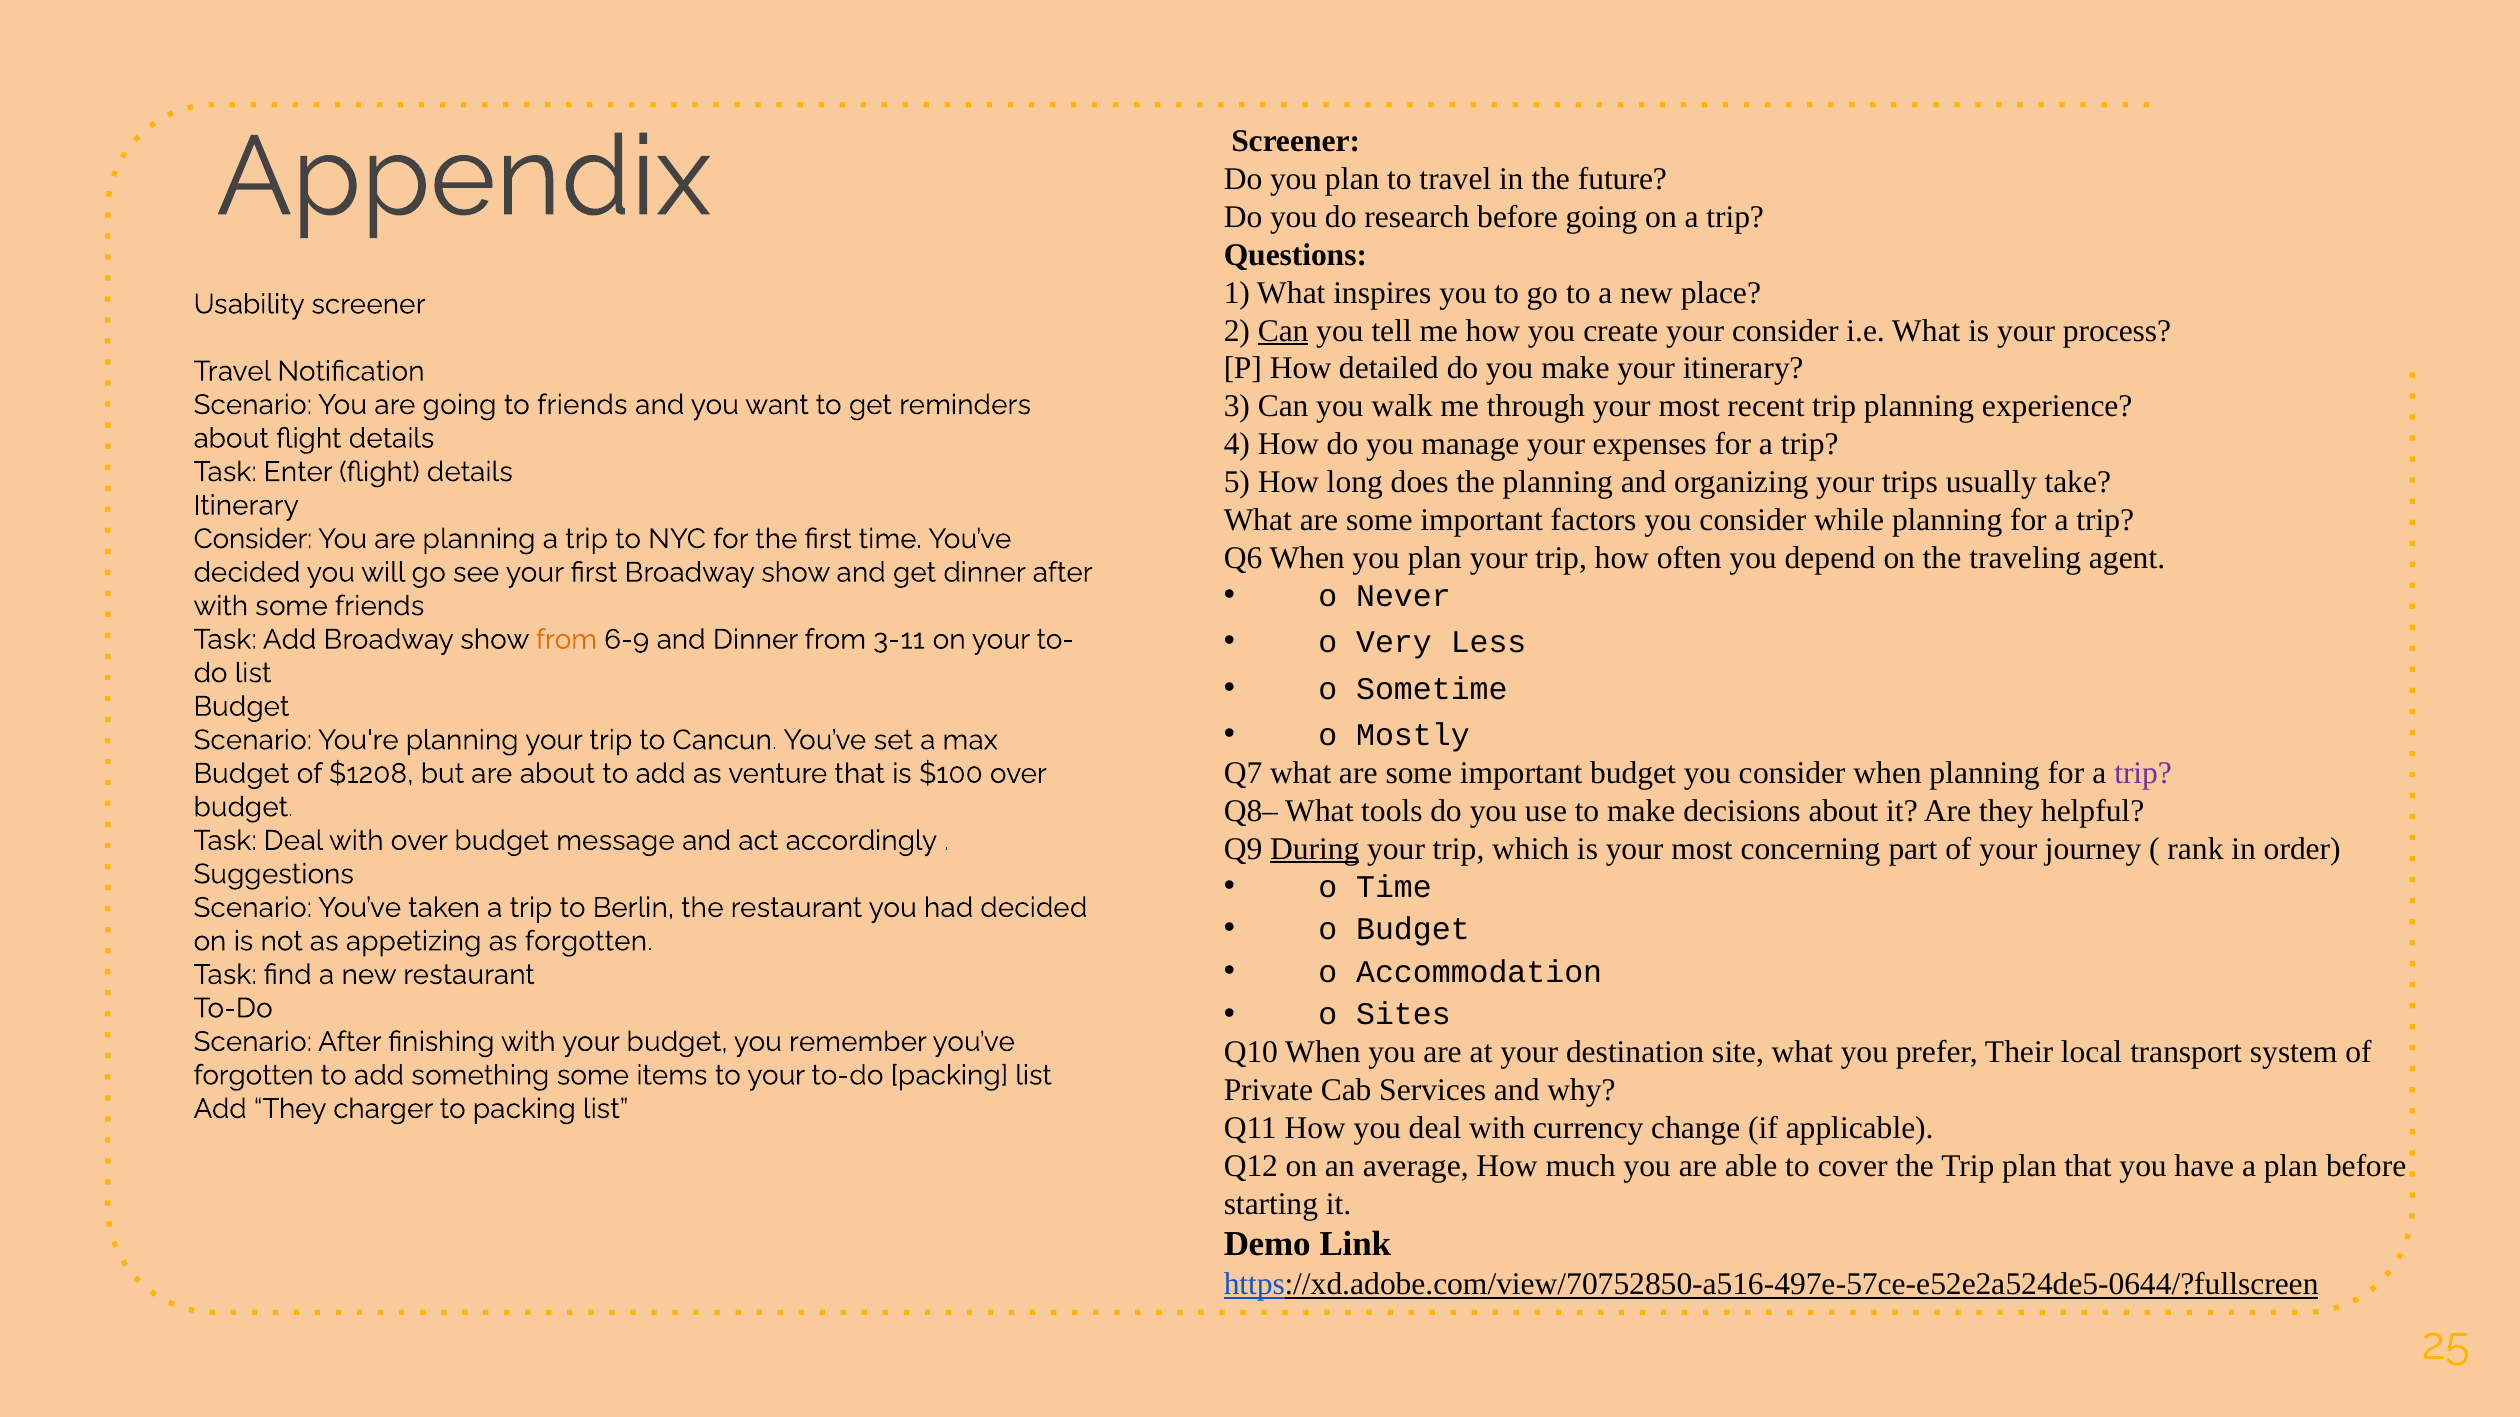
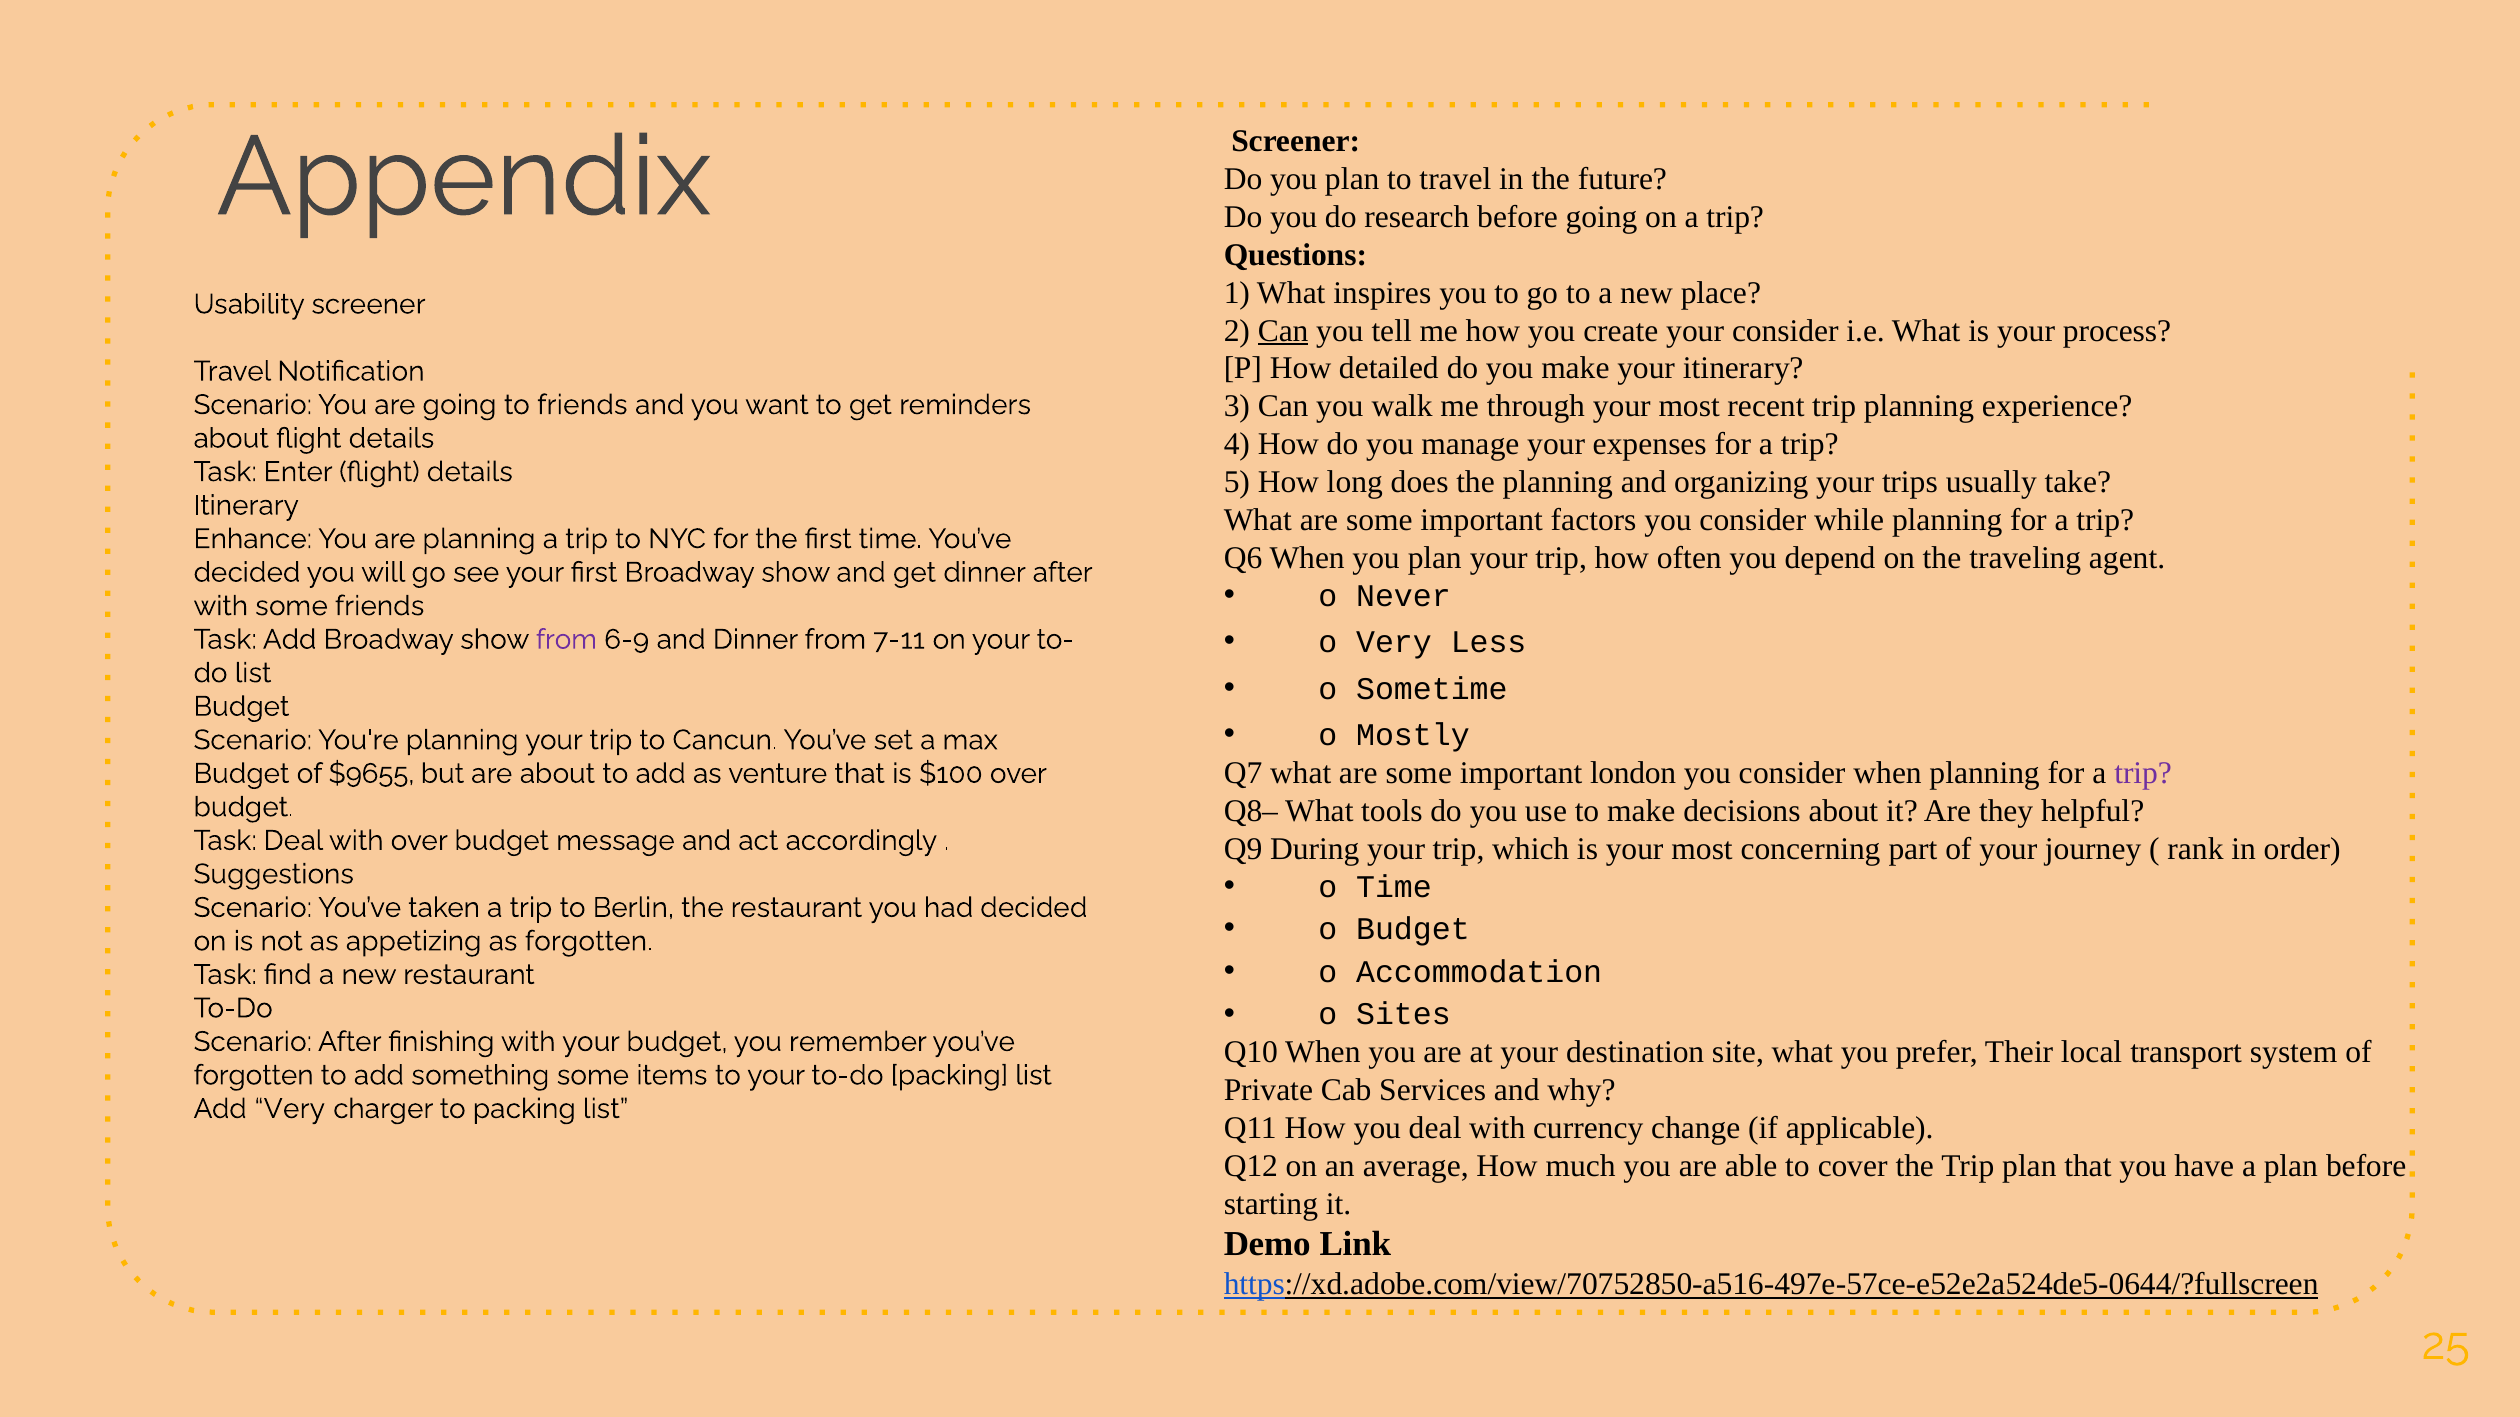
Consider: Consider -> Enhance (253, 539)
from colour: orange -> purple (566, 640)
3-11: 3-11 -> 7-11 (899, 640)
important budget: budget -> london (1633, 773)
$1208: $1208 -> $9655 (371, 774)
During underline: present -> none (1315, 849)
Add They: They -> Very (290, 1109)
